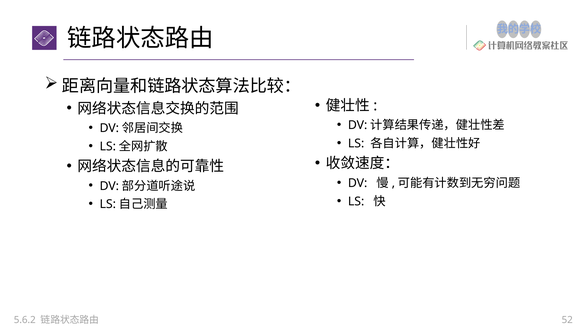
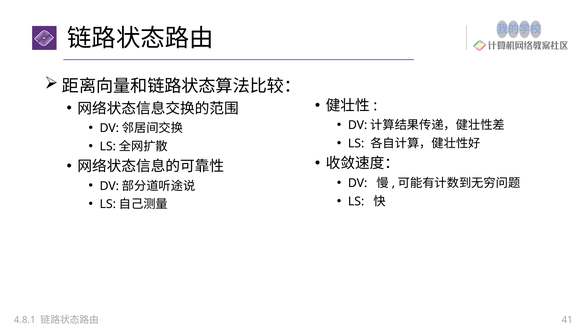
5.6.2: 5.6.2 -> 4.8.1 (25, 321)
52: 52 -> 41 (567, 321)
